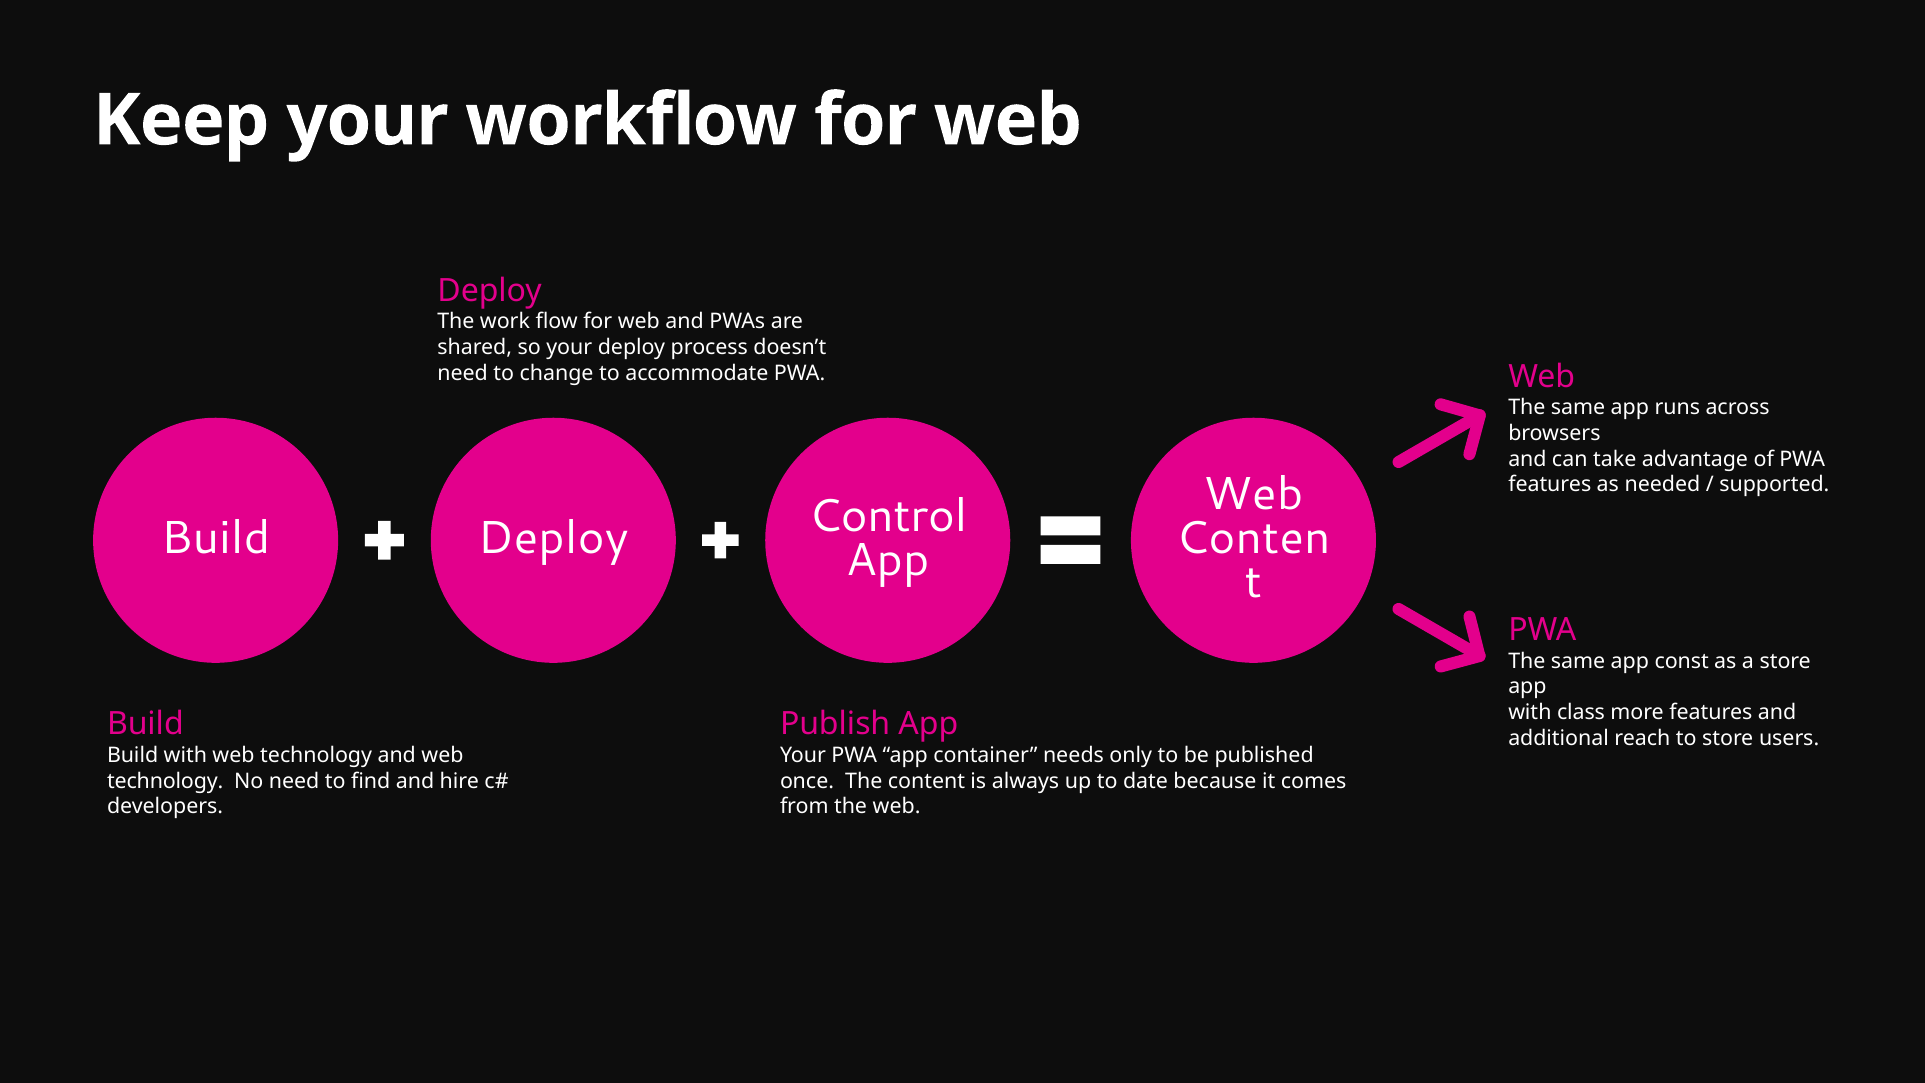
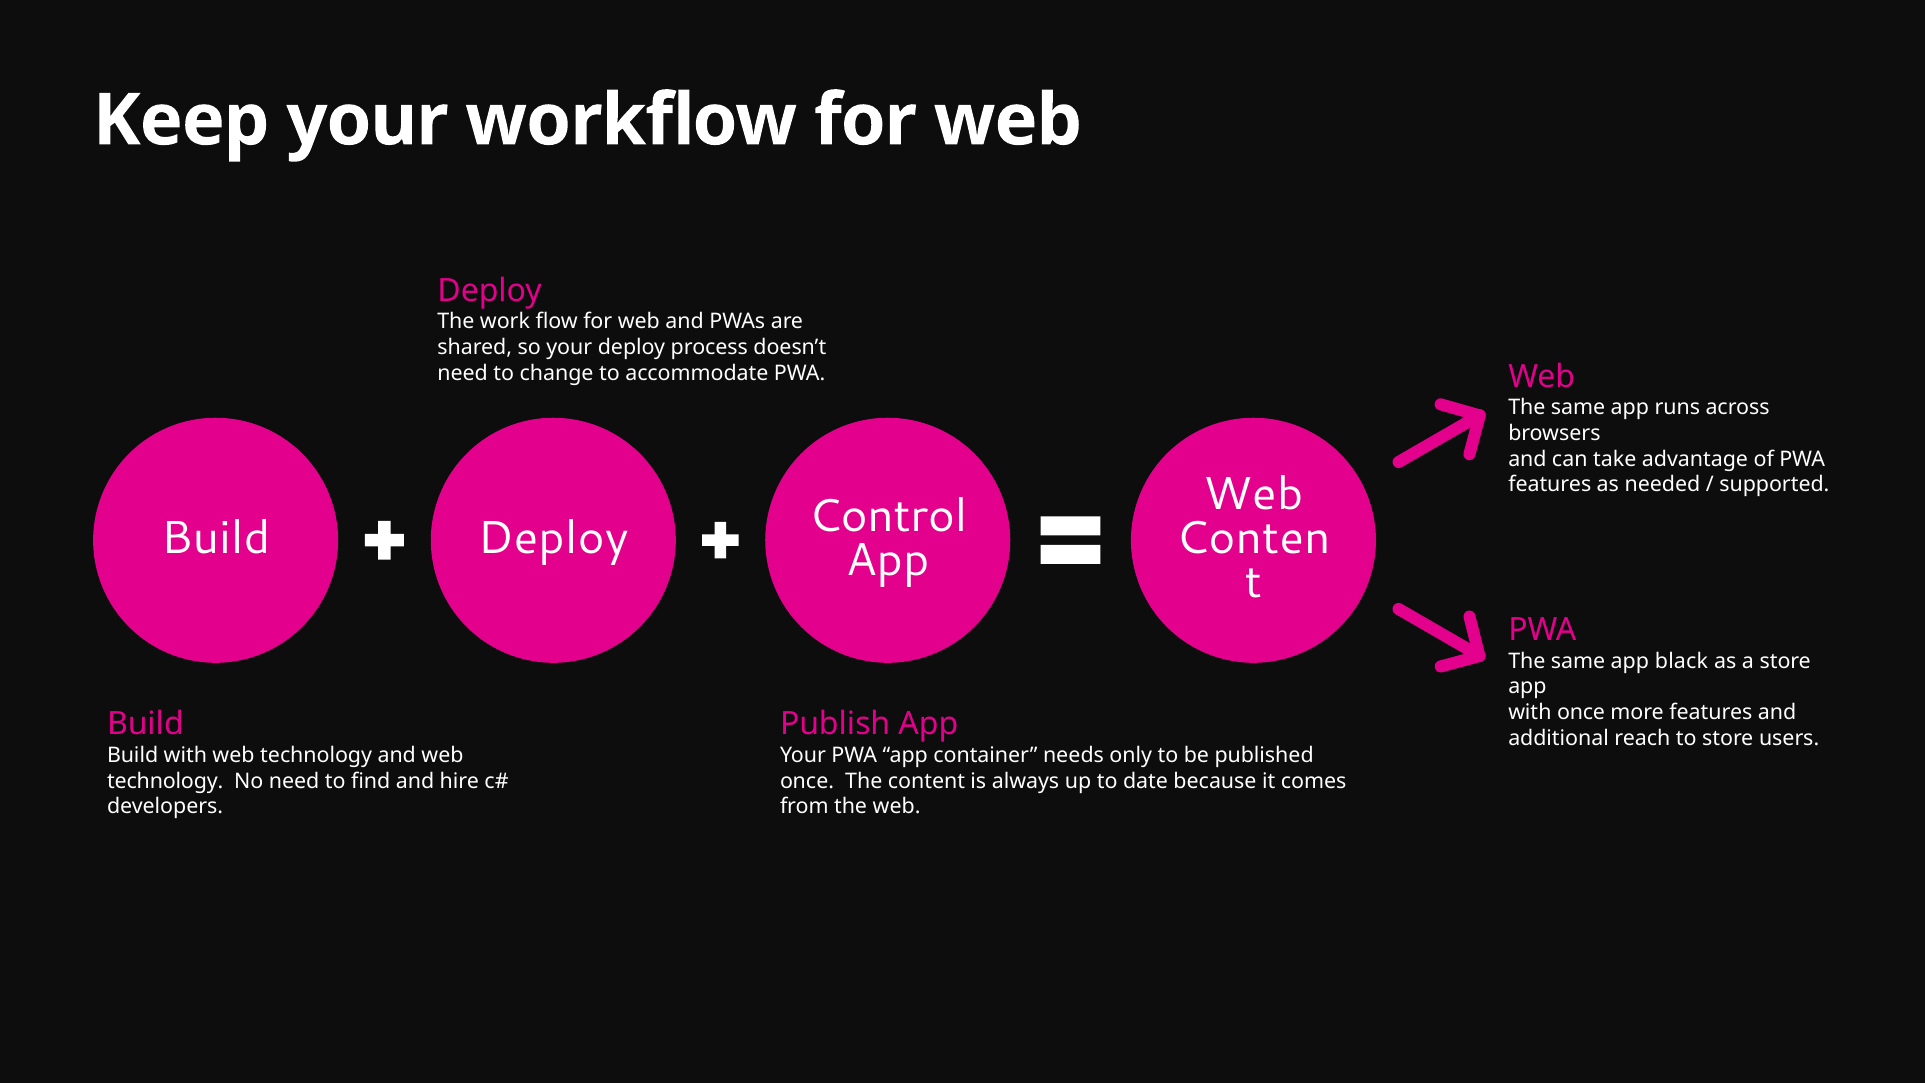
const: const -> black (1682, 661)
with class: class -> once (1581, 712)
